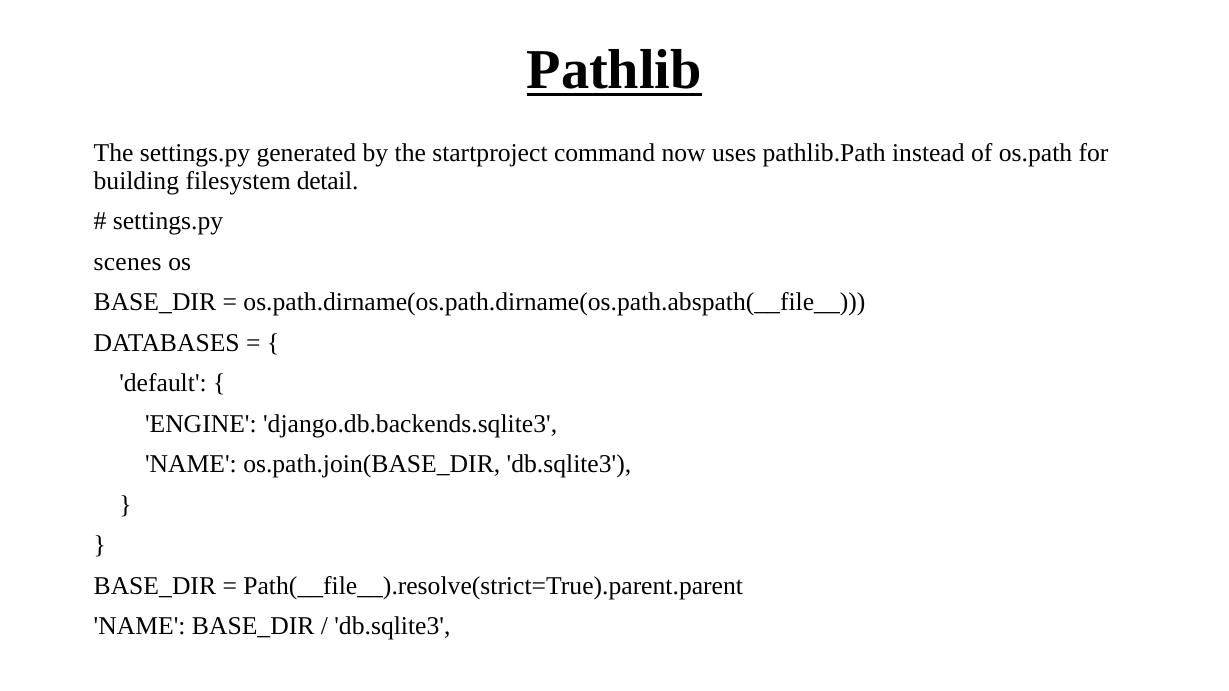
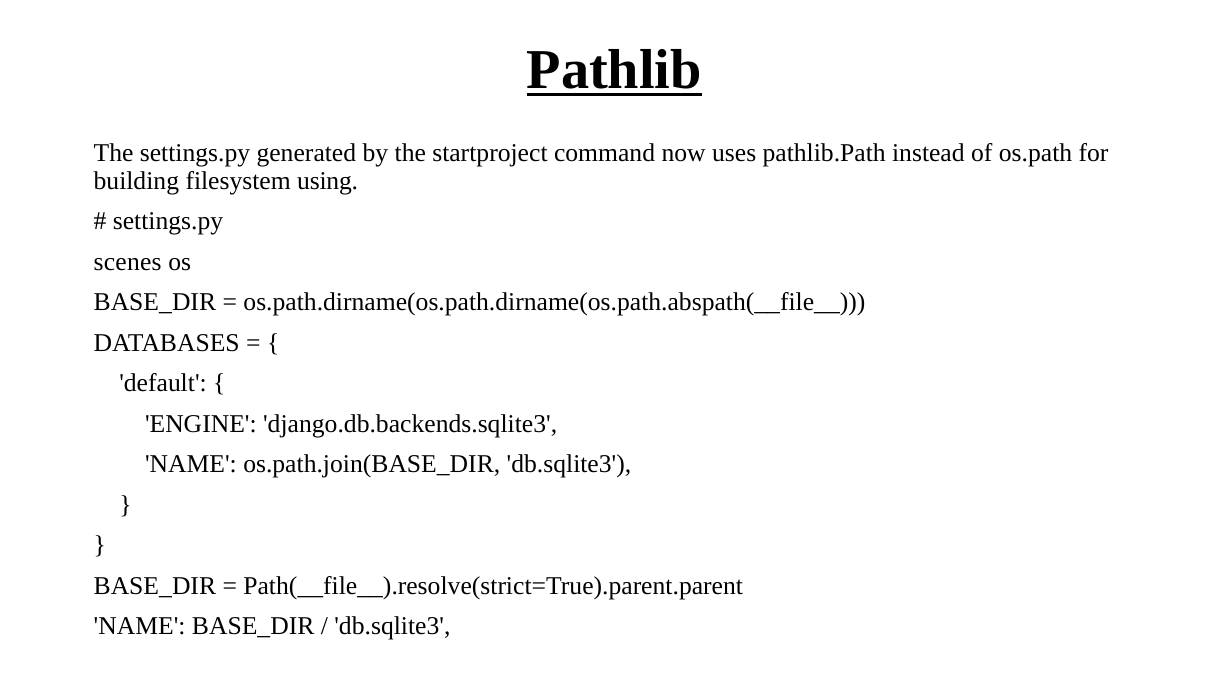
detail: detail -> using (328, 181)
